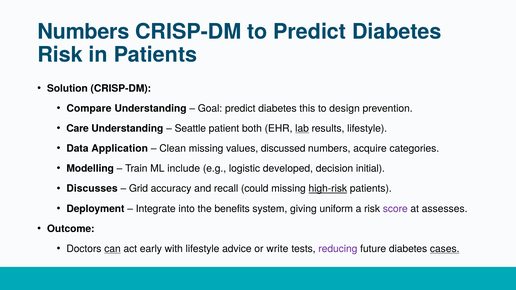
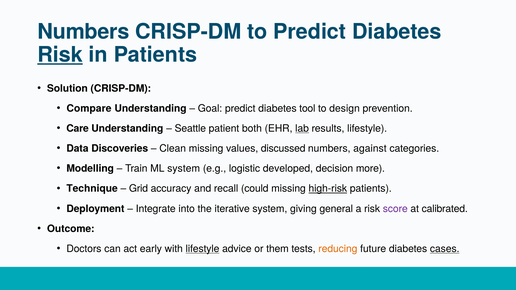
Risk underline: none -> present (60, 55)
this: this -> tool (307, 109)
Application: Application -> Discoveries (120, 149)
acquire: acquire -> against (370, 149)
ML include: include -> system (184, 169)
initial: initial -> more (370, 169)
Discusses: Discusses -> Technique (92, 189)
benefits: benefits -> iterative (232, 209)
uniform: uniform -> general (336, 209)
assesses: assesses -> calibrated (445, 209)
can underline: present -> none (112, 249)
lifestyle underline: none -> present (203, 249)
write: write -> them (278, 249)
reducing colour: purple -> orange (338, 249)
